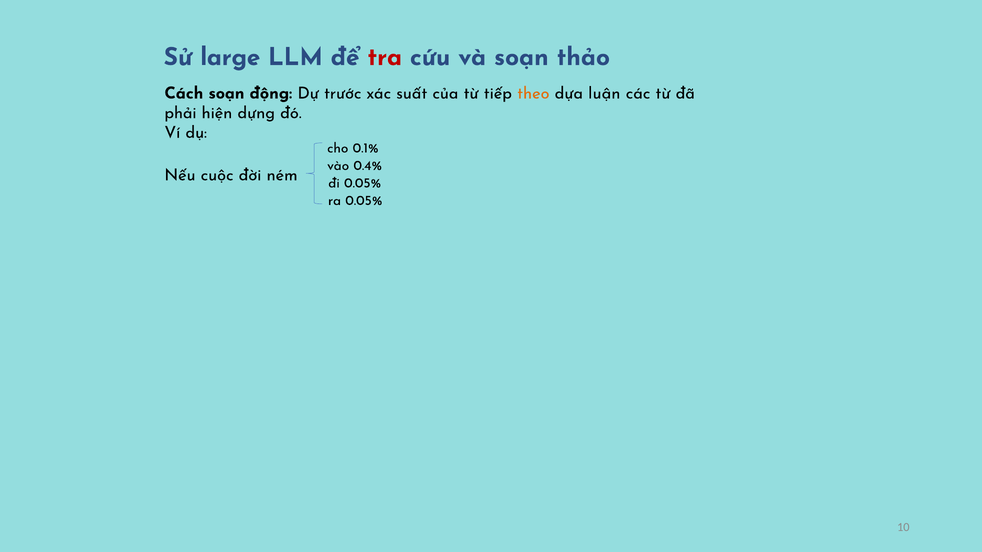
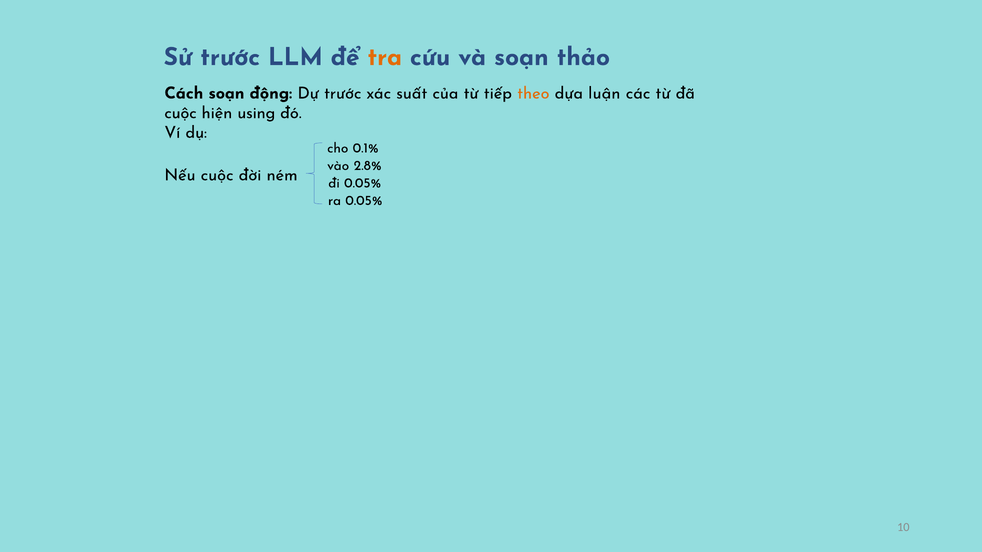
Sử large: large -> trước (230, 57)
tra colour: red -> orange (385, 57)
phải: phải -> cuộc (180, 113)
dựng: dựng -> using (256, 113)
0.4%: 0.4% -> 2.8% (368, 166)
